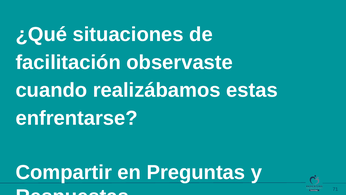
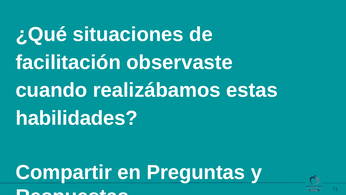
enfrentarse: enfrentarse -> habilidades (77, 118)
